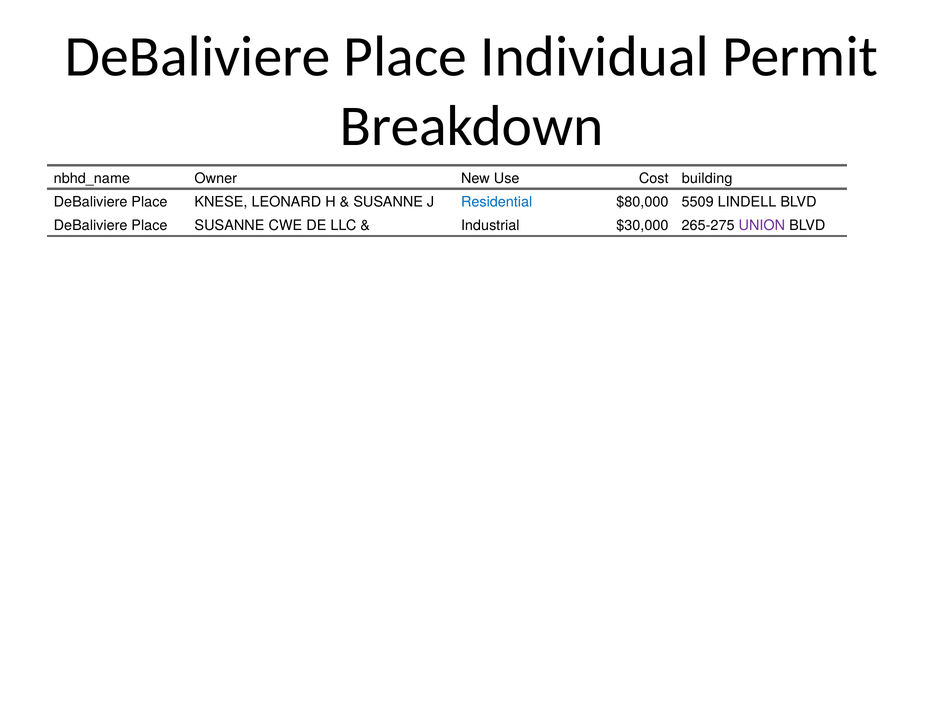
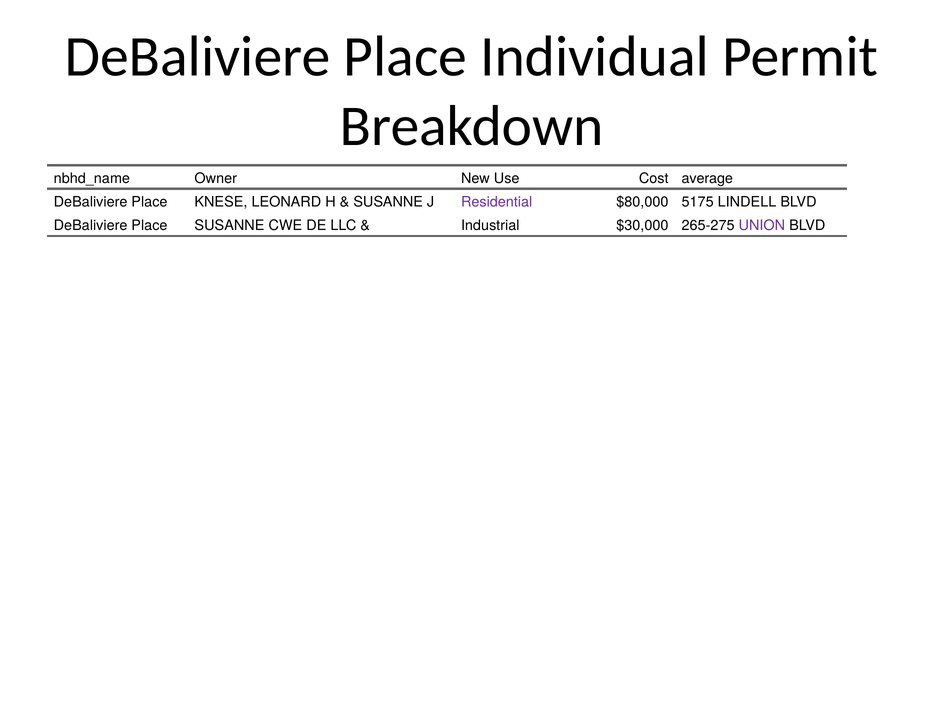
building: building -> average (707, 179)
Residential colour: blue -> purple (497, 202)
5509: 5509 -> 5175 (698, 202)
